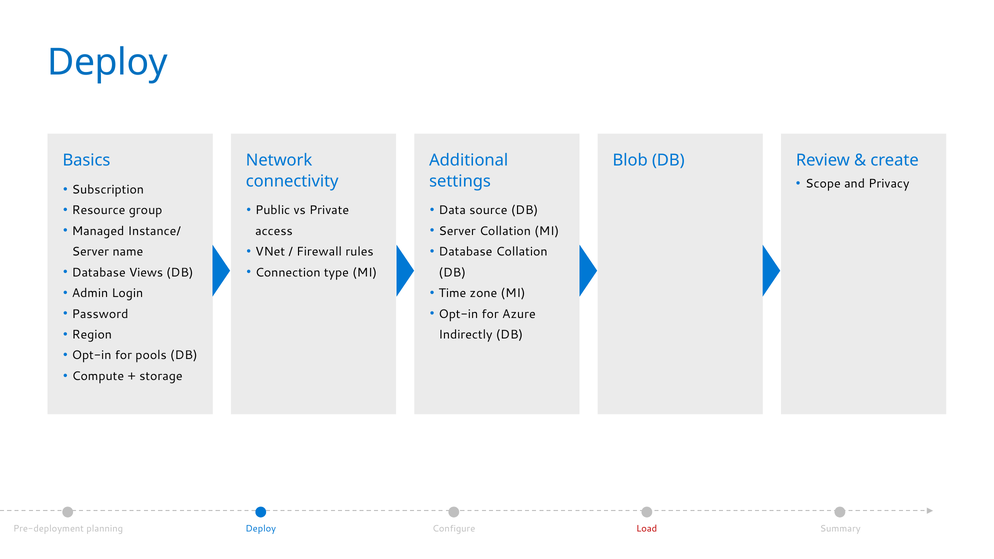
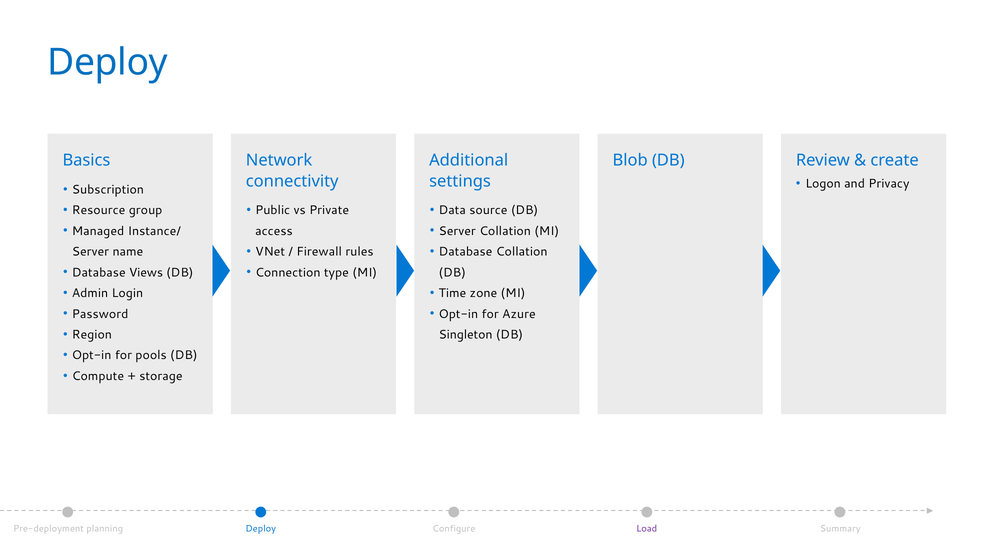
Scope: Scope -> Logon (823, 184)
Indirectly: Indirectly -> Singleton (466, 335)
Load colour: red -> purple (647, 529)
